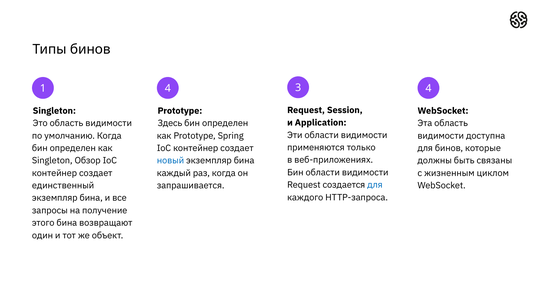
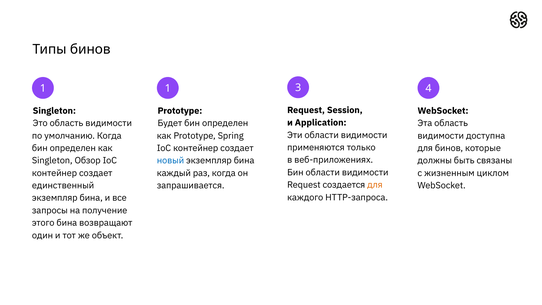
1 4: 4 -> 1 (168, 88)
Здесь: Здесь -> Будет (170, 123)
для colour: blue -> orange (375, 185)
